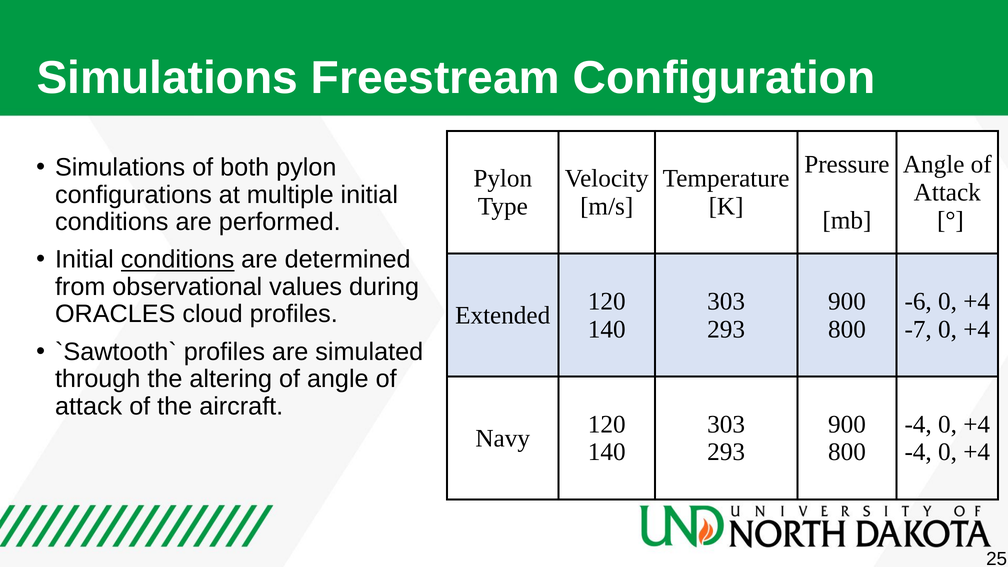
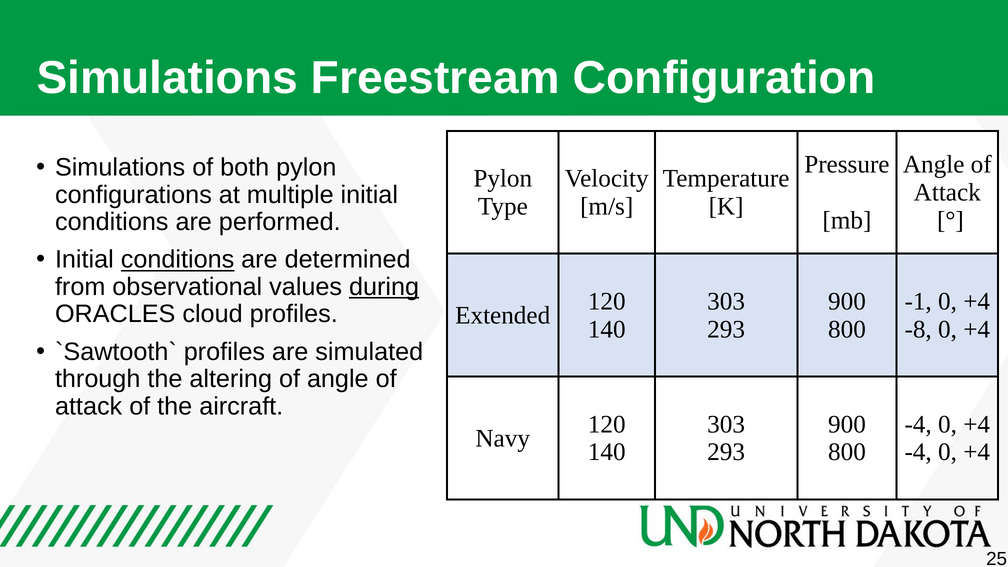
during underline: none -> present (384, 287)
-6: -6 -> -1 (918, 301)
-7: -7 -> -8 (918, 329)
